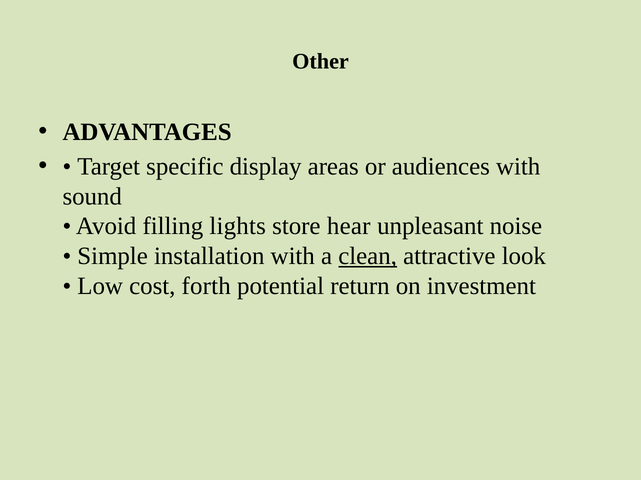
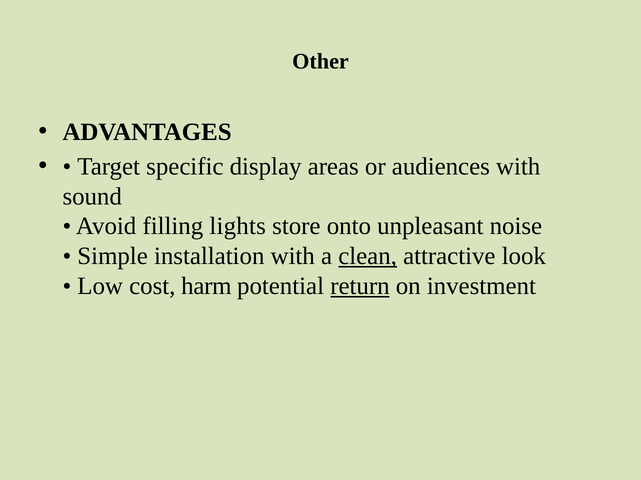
hear: hear -> onto (349, 227)
forth: forth -> harm (206, 286)
return underline: none -> present (360, 286)
